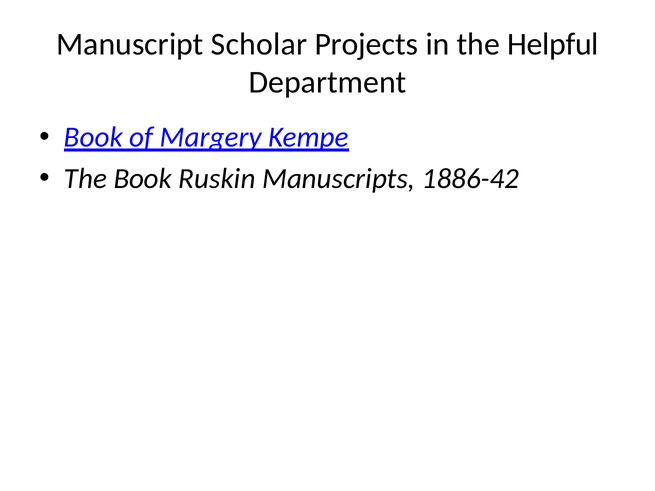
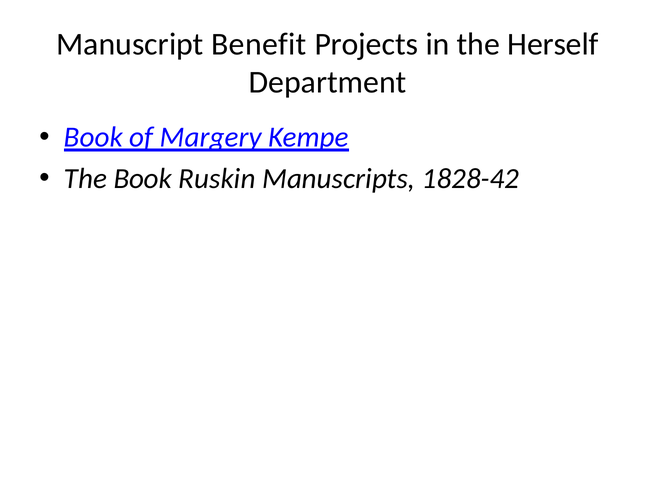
Scholar: Scholar -> Benefit (259, 44)
Helpful: Helpful -> Herself (553, 44)
1886-42: 1886-42 -> 1828-42 (471, 179)
